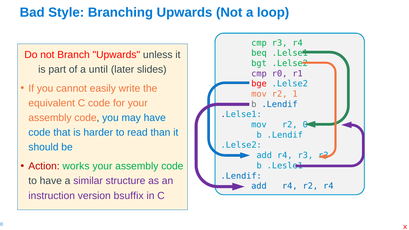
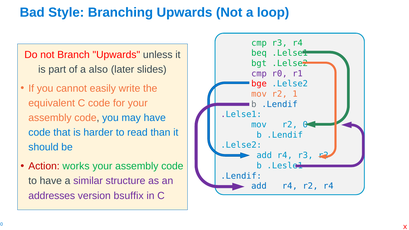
until: until -> also (98, 69)
instruction: instruction -> addresses (52, 196)
